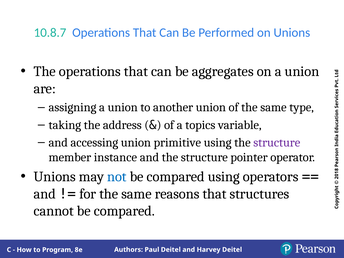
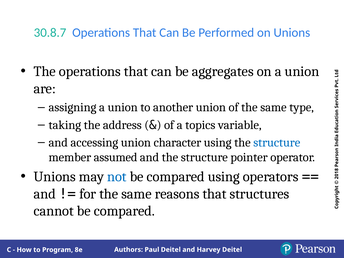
10.8.7: 10.8.7 -> 30.8.7 (50, 33)
primitive: primitive -> character (177, 142)
structure colour: purple -> blue (277, 142)
instance: instance -> assumed (116, 157)
